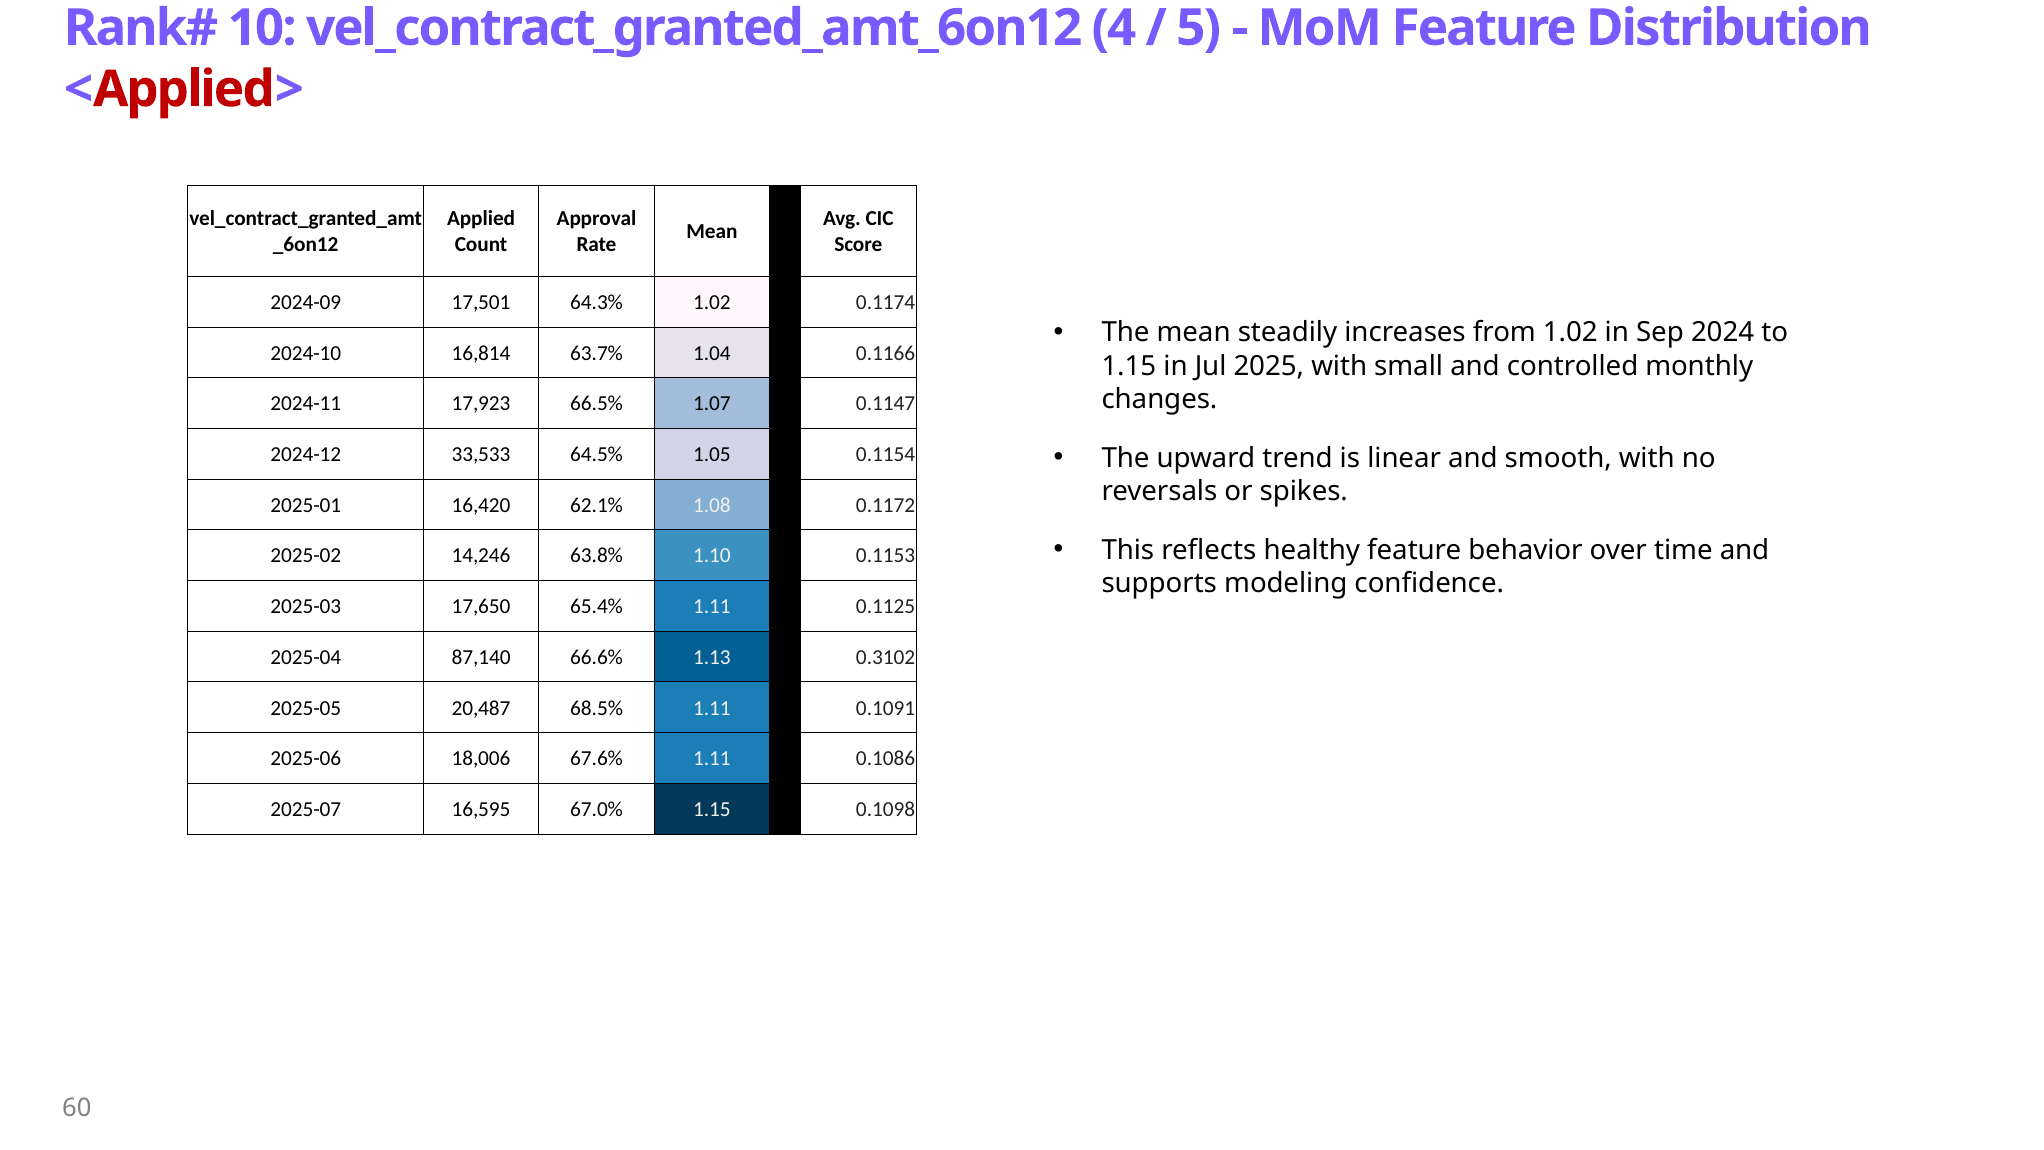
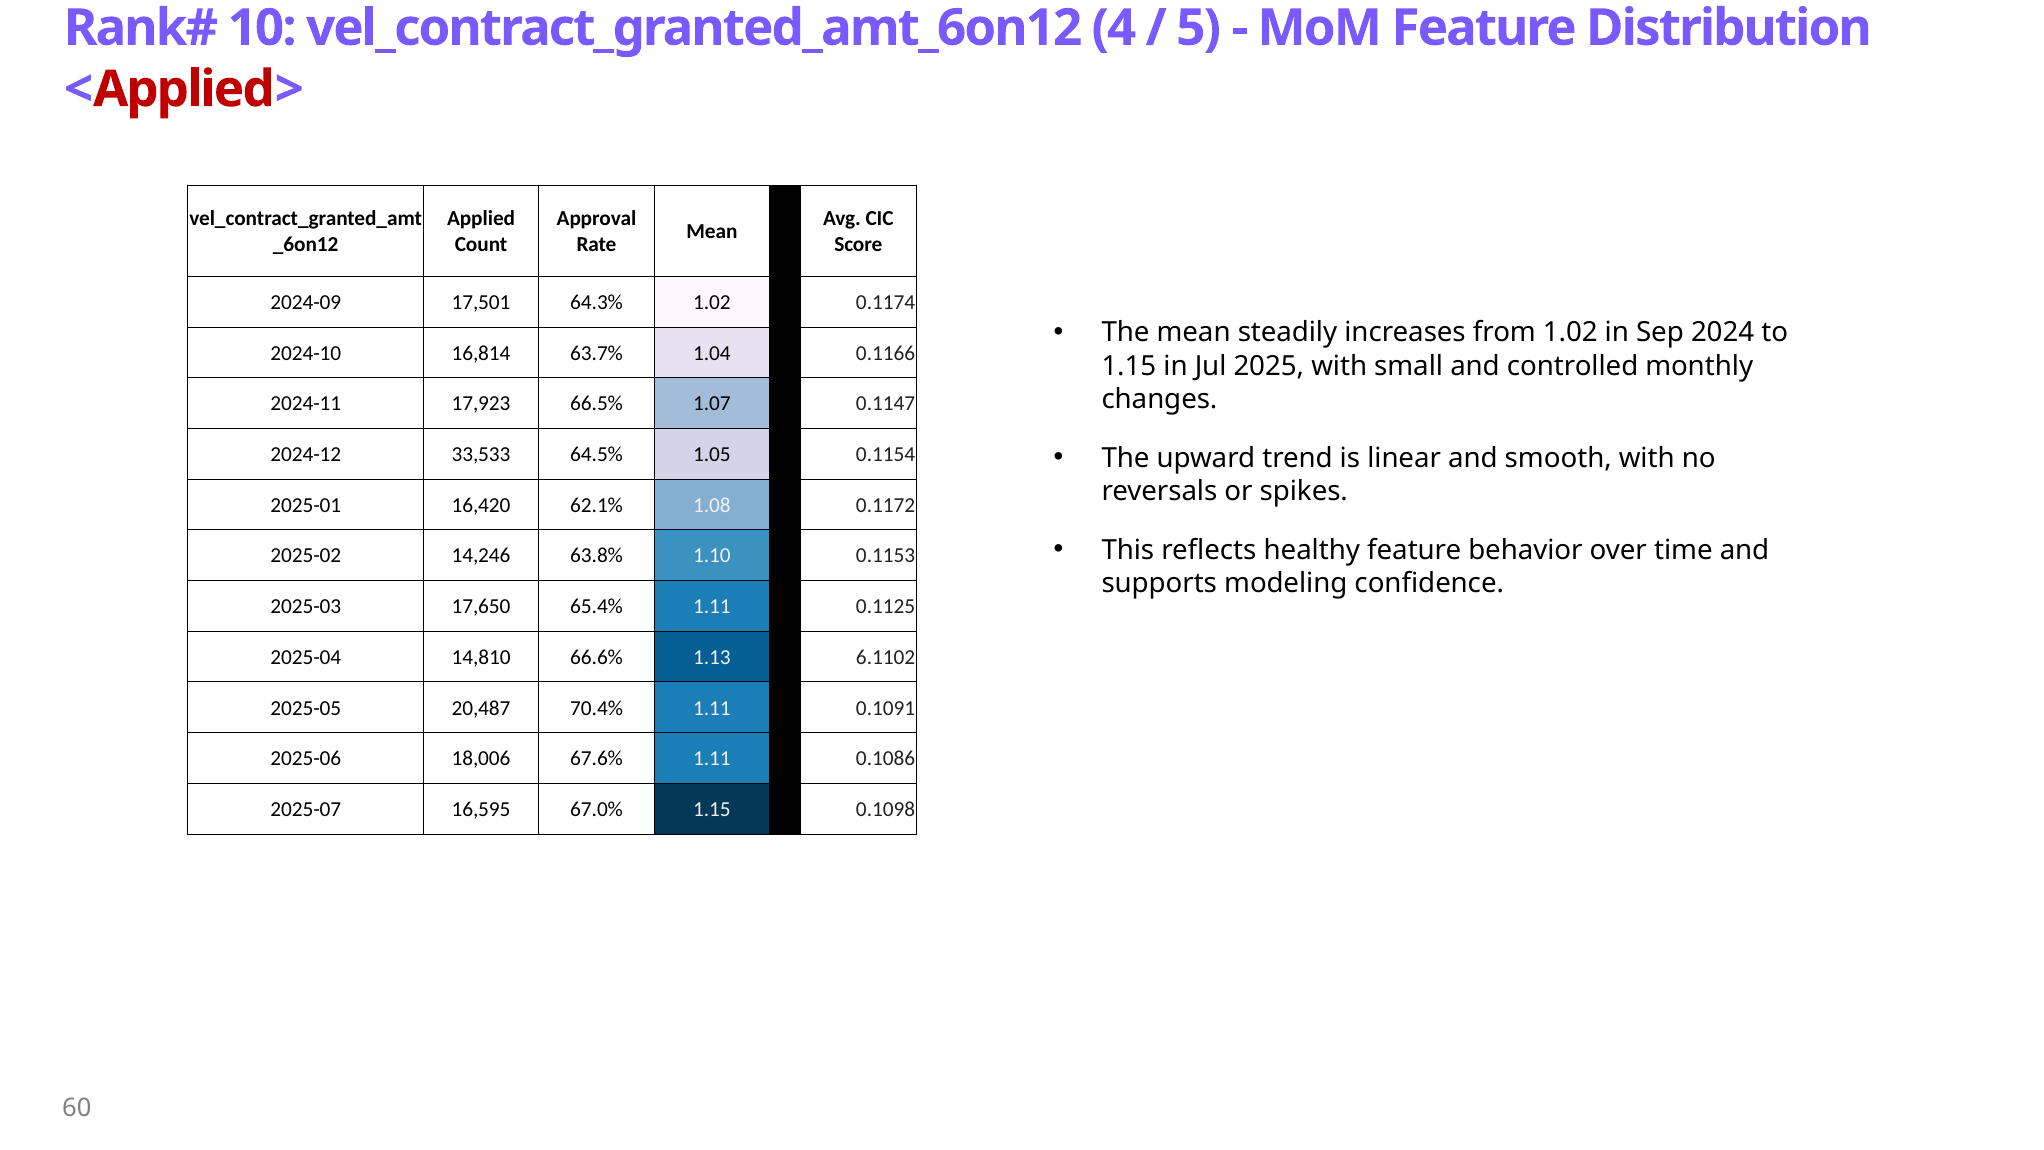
87,140: 87,140 -> 14,810 (481, 657)
0.3102: 0.3102 -> 6.1102 (886, 657)
68.5%: 68.5% -> 70.4% (597, 708)
